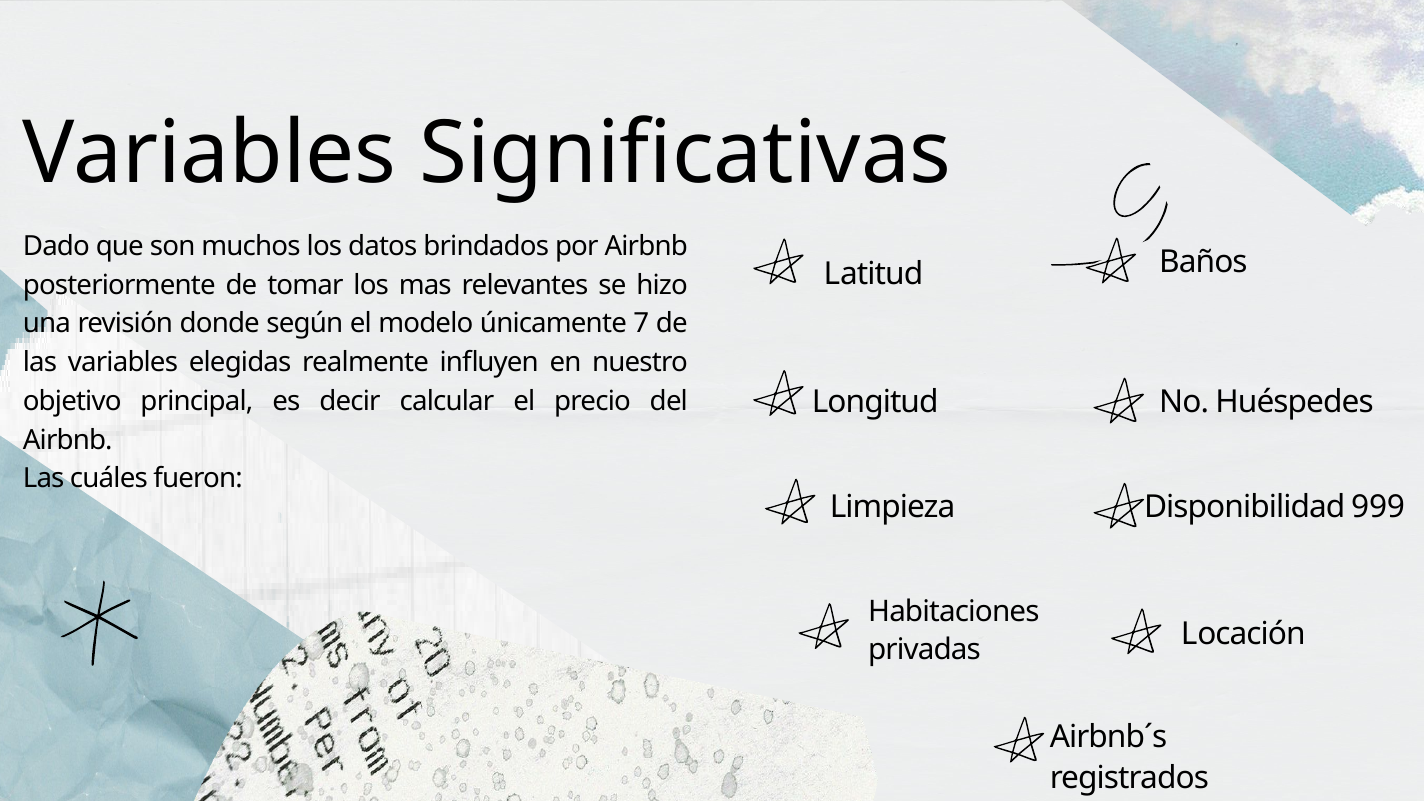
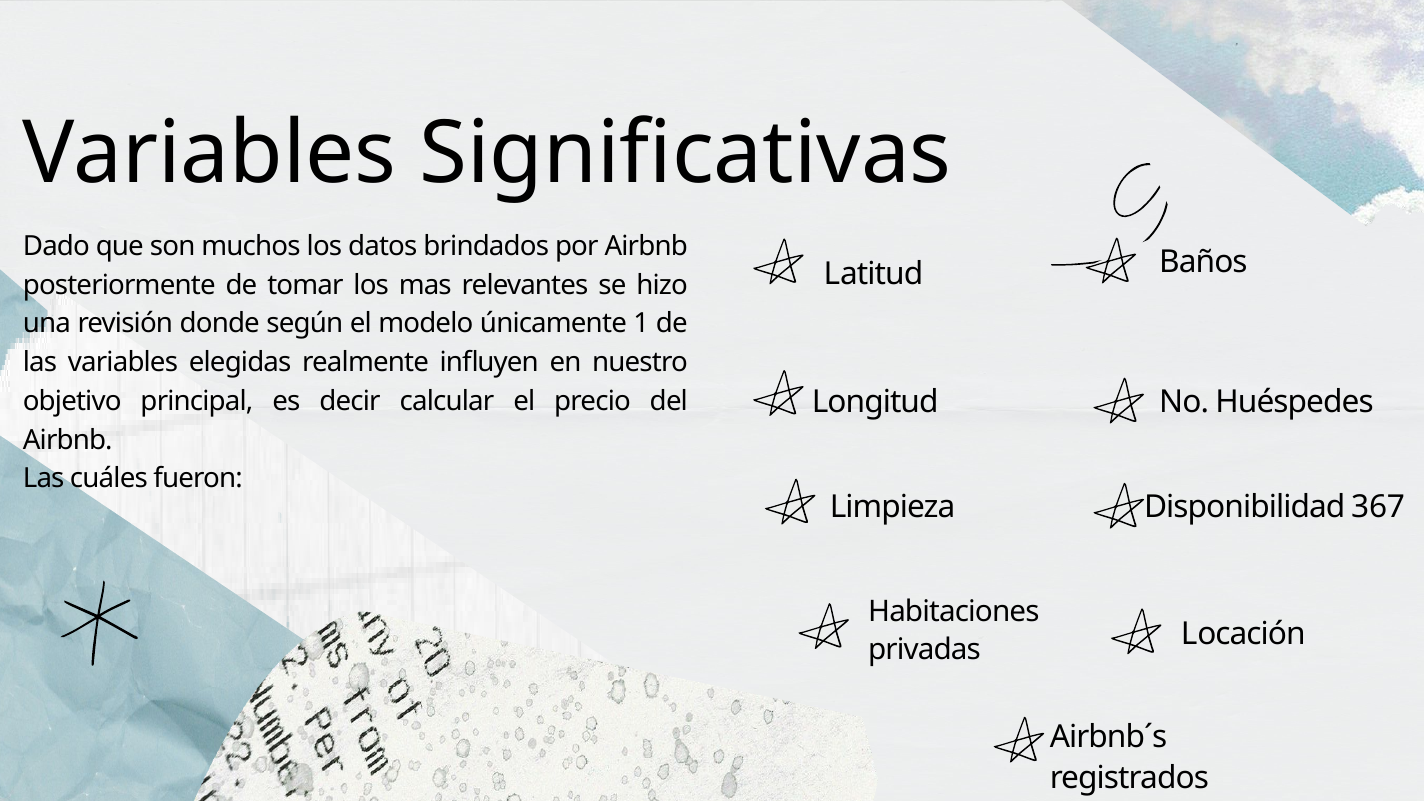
7: 7 -> 1 (641, 324)
999: 999 -> 367 (1378, 507)
